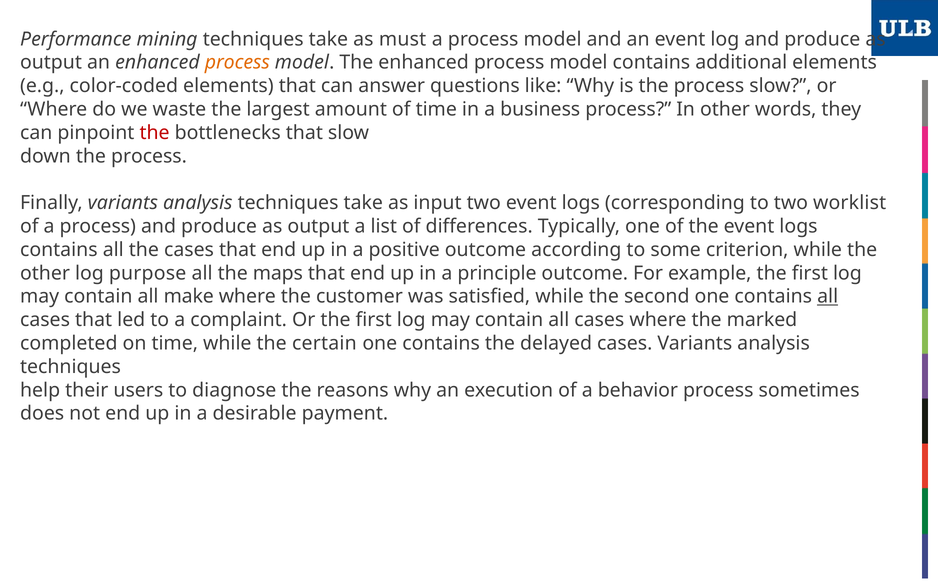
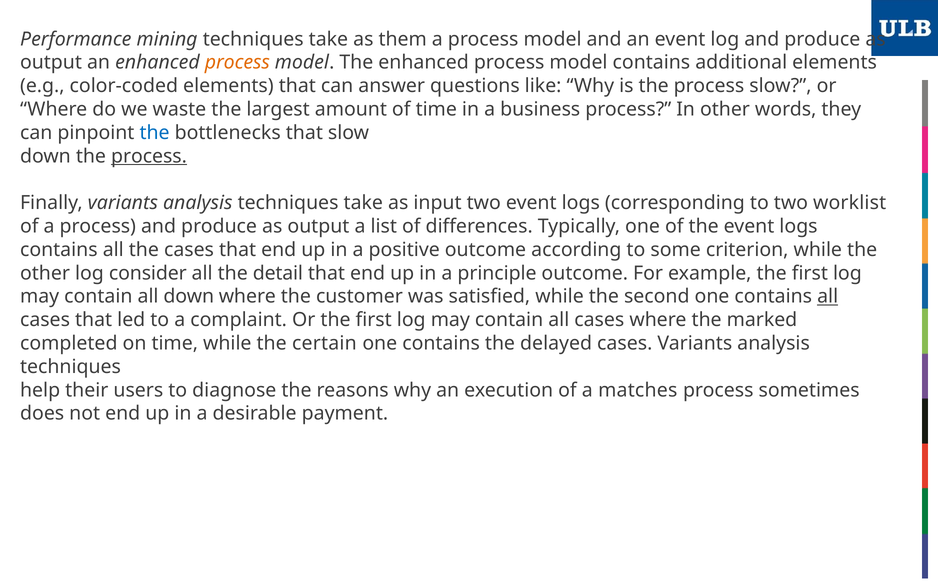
must: must -> them (403, 39)
the colour: red -> blue (155, 133)
process underline: none -> present (149, 156)
purpose: purpose -> consider (148, 273)
maps: maps -> detail (278, 273)
all make: make -> down (189, 297)
behavior: behavior -> matches (638, 390)
